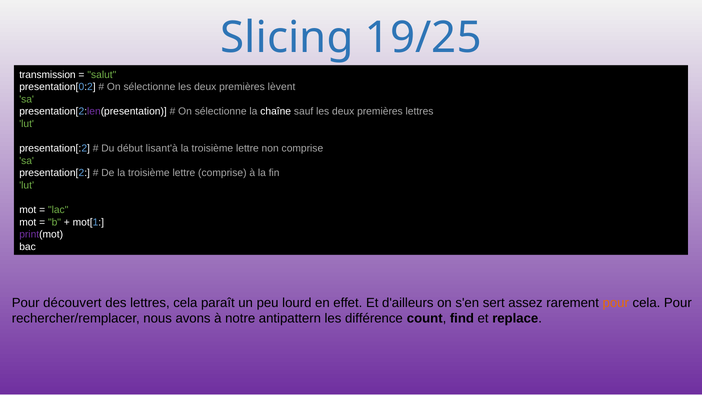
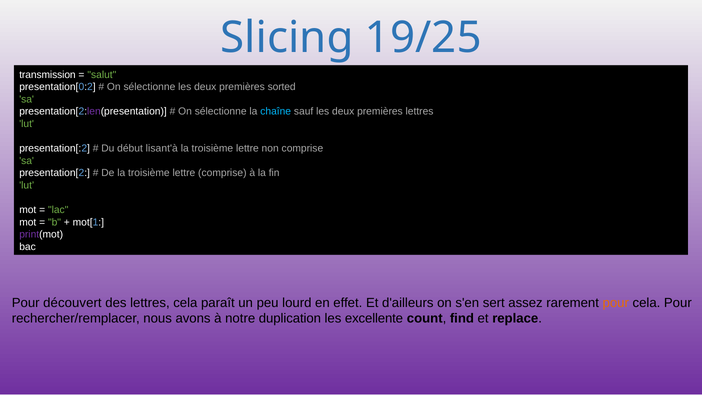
lèvent: lèvent -> sorted (282, 87)
chaîne colour: white -> light blue (276, 111)
antipattern: antipattern -> duplication (290, 318)
différence: différence -> excellente (374, 318)
